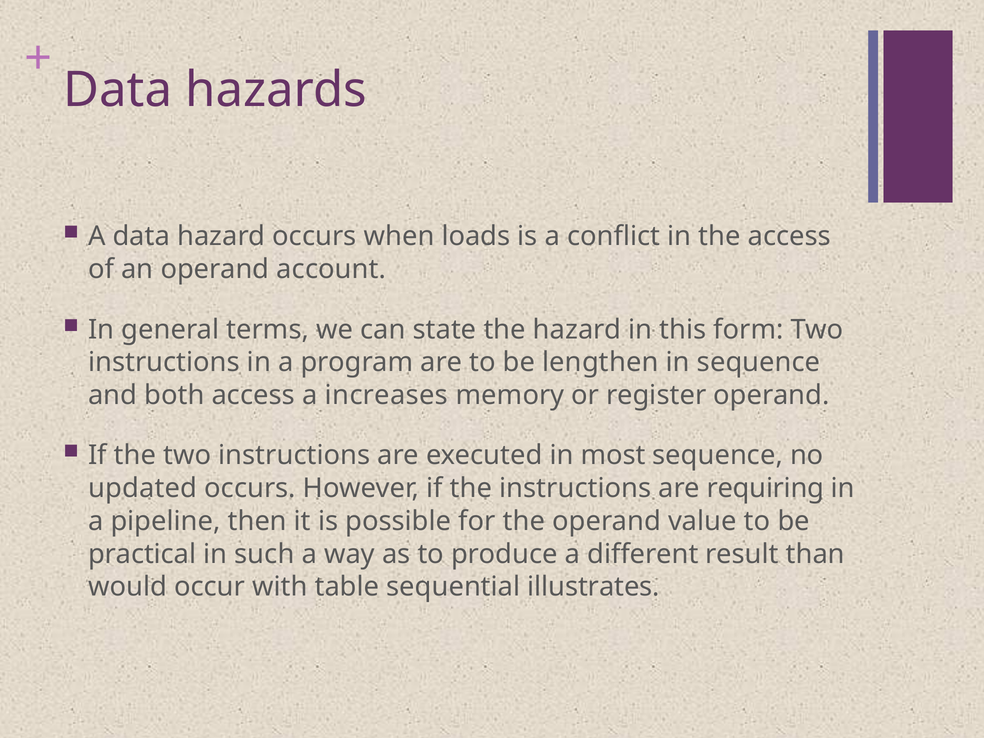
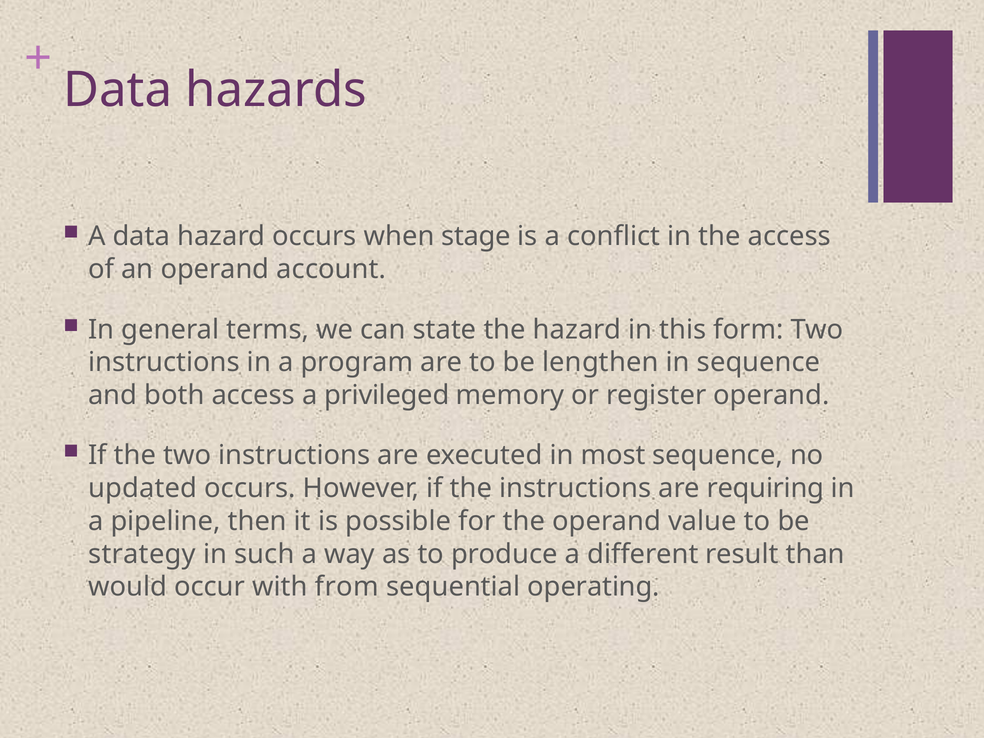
loads: loads -> stage (476, 236)
increases: increases -> privileged (387, 395)
practical: practical -> strategy (142, 554)
table: table -> from (347, 587)
illustrates: illustrates -> operating (594, 587)
